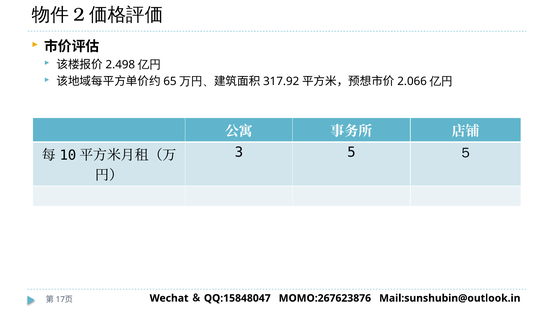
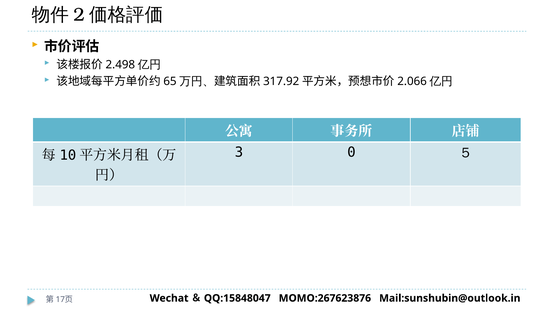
5: 5 -> 0 (351, 152)
